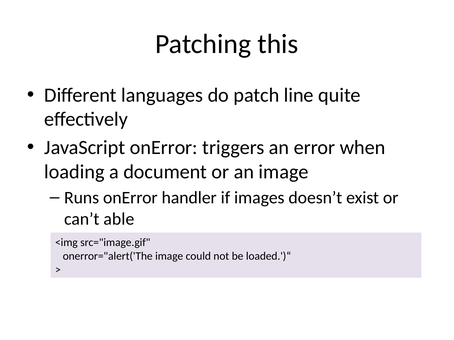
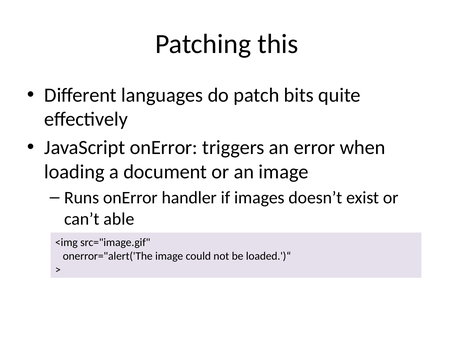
line: line -> bits (299, 95)
